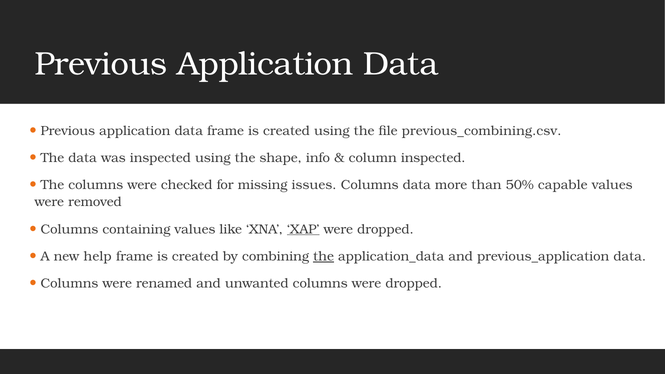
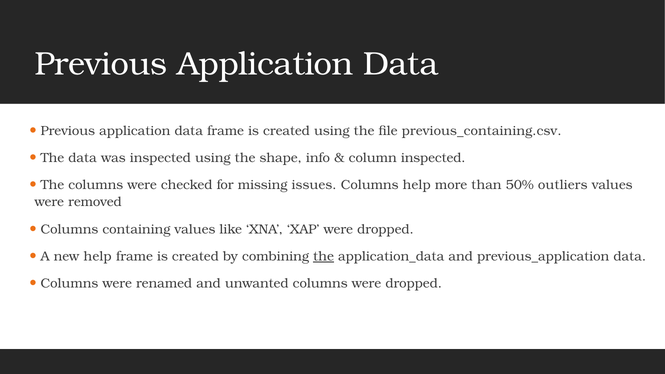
previous_combining.csv: previous_combining.csv -> previous_containing.csv (482, 131)
Columns data: data -> help (417, 185)
capable: capable -> outliers (563, 185)
XAP underline: present -> none (303, 229)
